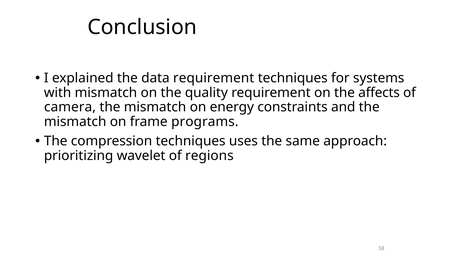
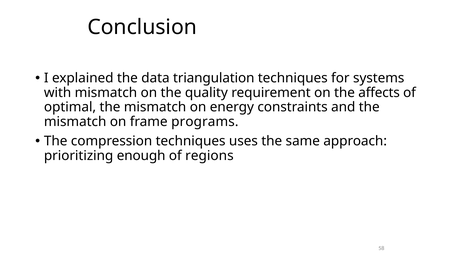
data requirement: requirement -> triangulation (214, 78)
camera: camera -> optimal (70, 107)
wavelet: wavelet -> enough (141, 156)
